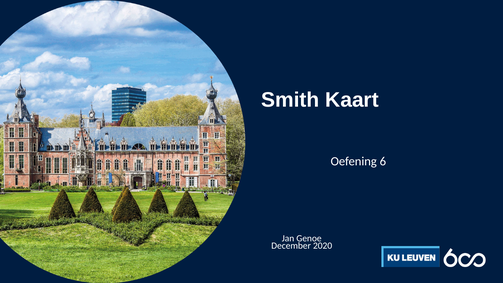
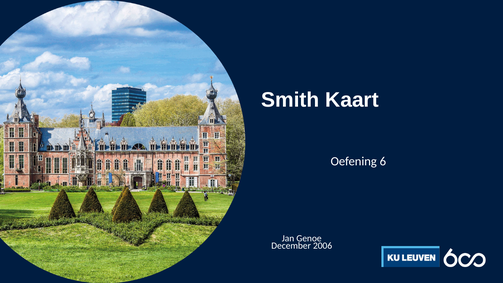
2020: 2020 -> 2006 (323, 246)
